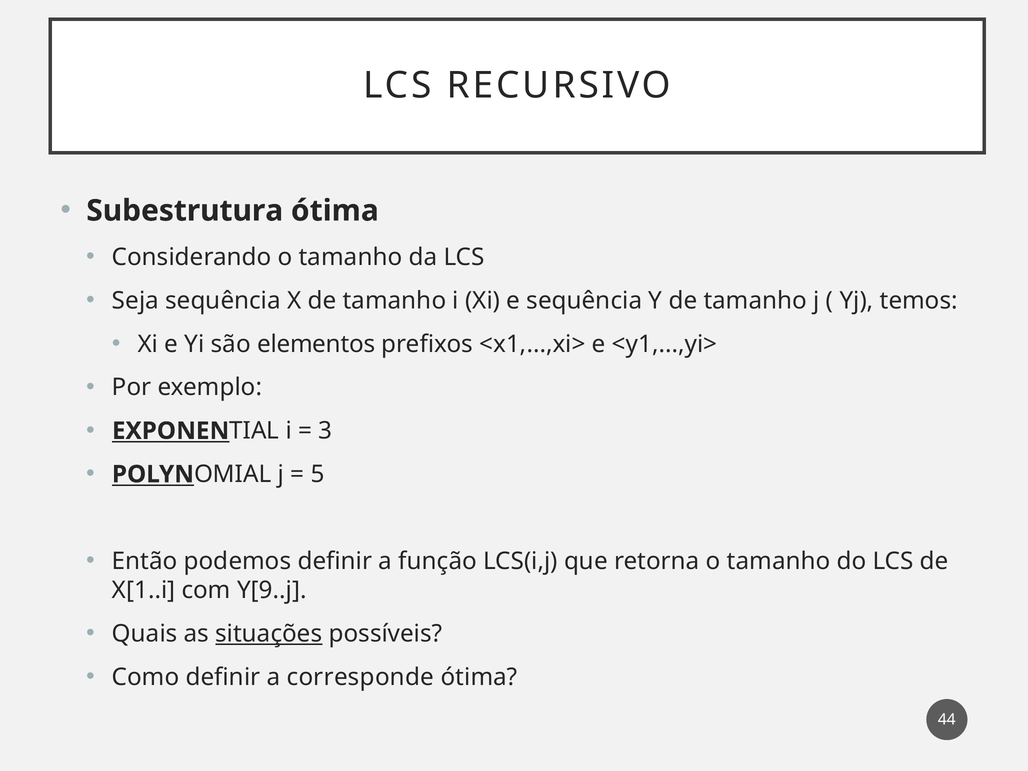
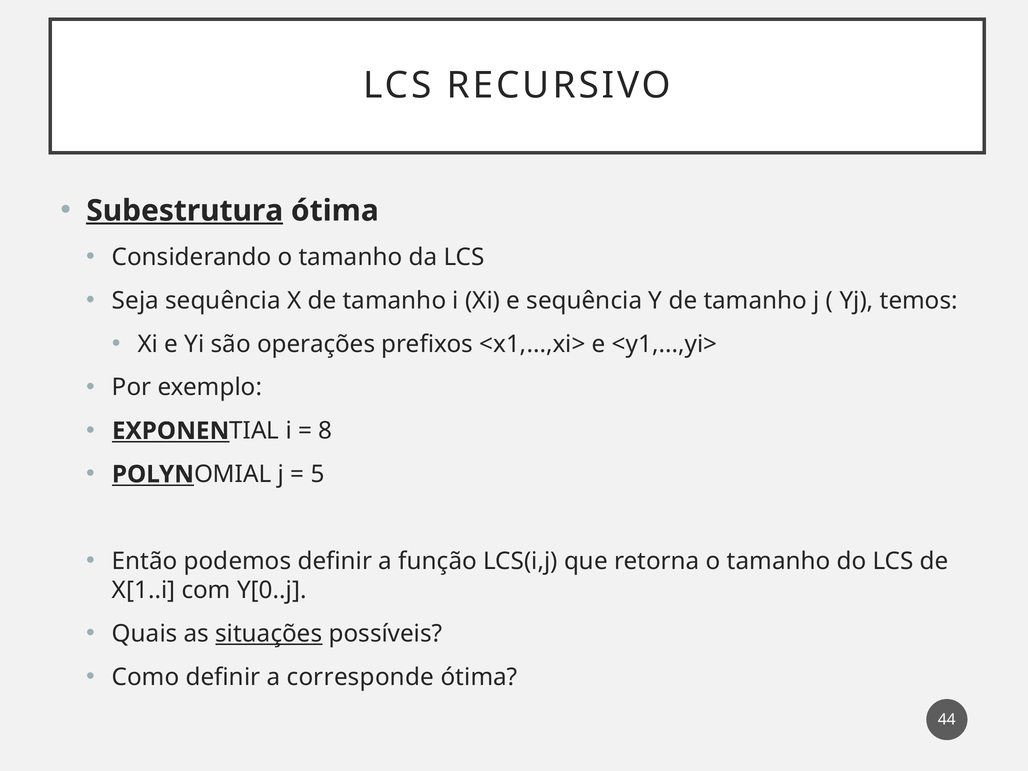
Subestrutura underline: none -> present (185, 211)
elementos: elementos -> operações (316, 344)
3: 3 -> 8 (325, 431)
Y[9..j: Y[9..j -> Y[0..j (272, 590)
